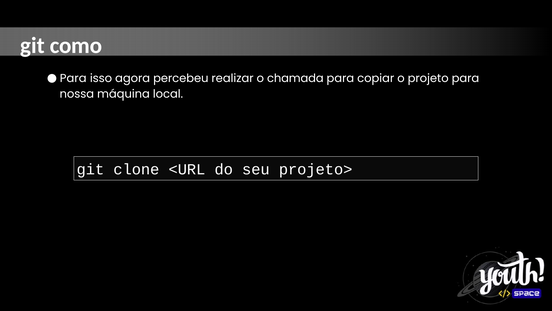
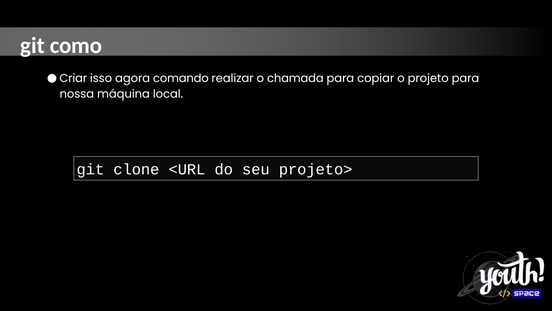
Para: Para -> Criar (73, 78)
percebeu: percebeu -> comando (181, 78)
